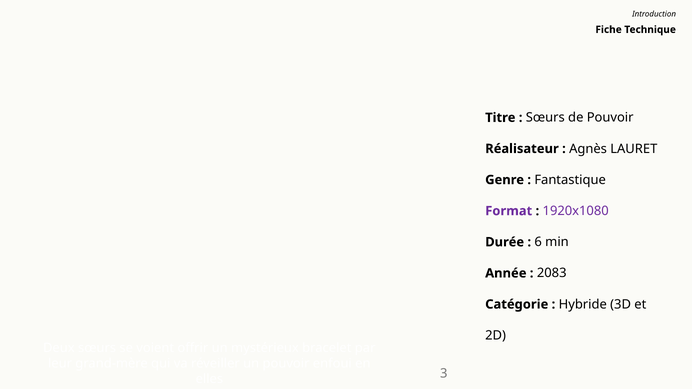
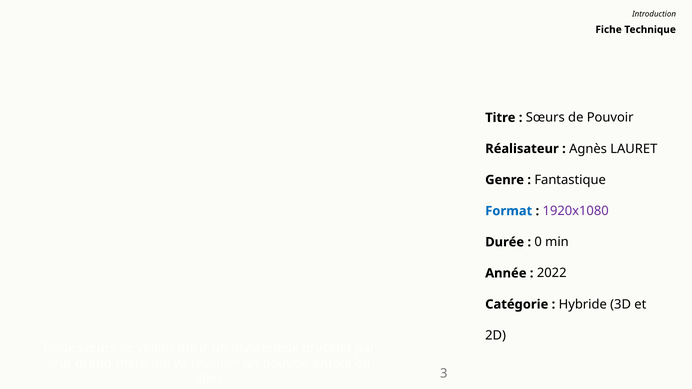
Format colour: purple -> blue (509, 211)
6: 6 -> 0 (538, 242)
2083: 2083 -> 2022 (552, 273)
